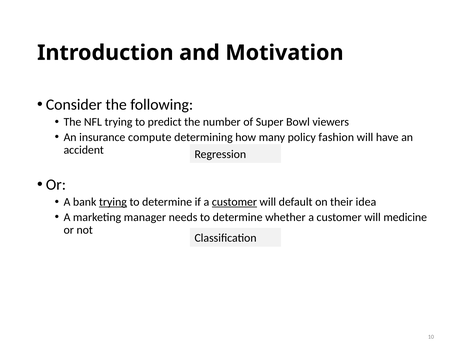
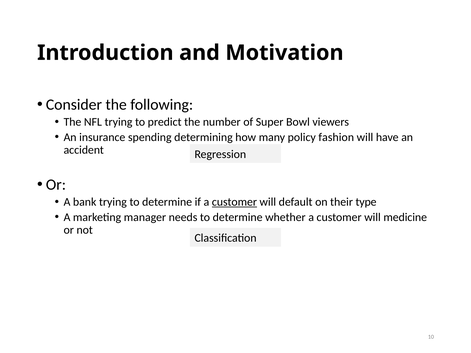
compute: compute -> spending (150, 137)
trying underline: present -> none (113, 202)
idea: idea -> type (366, 202)
